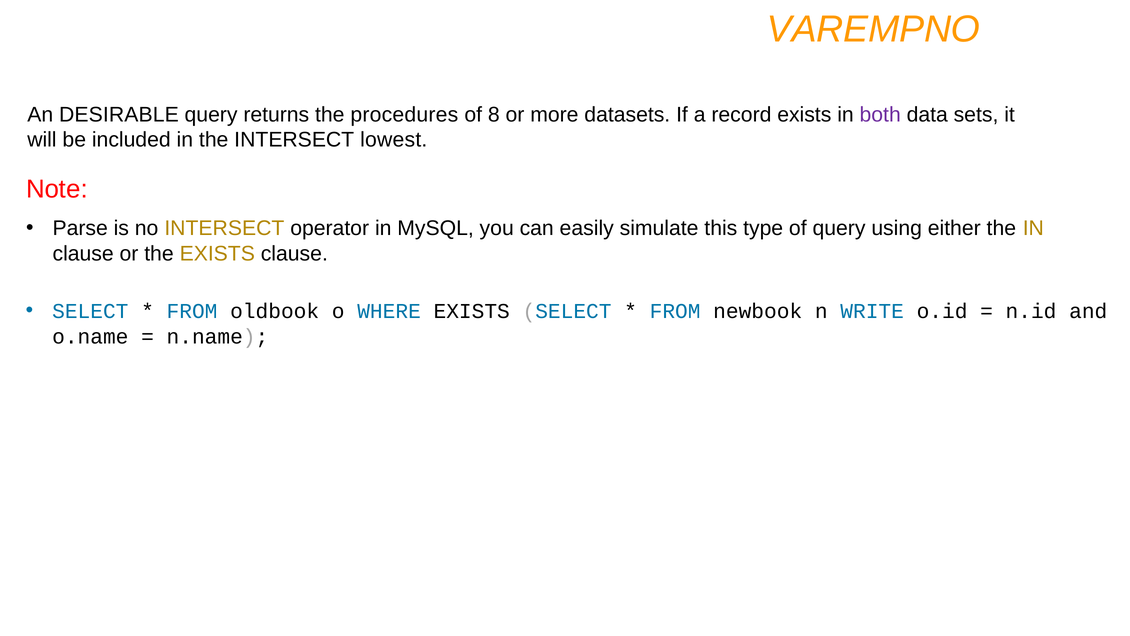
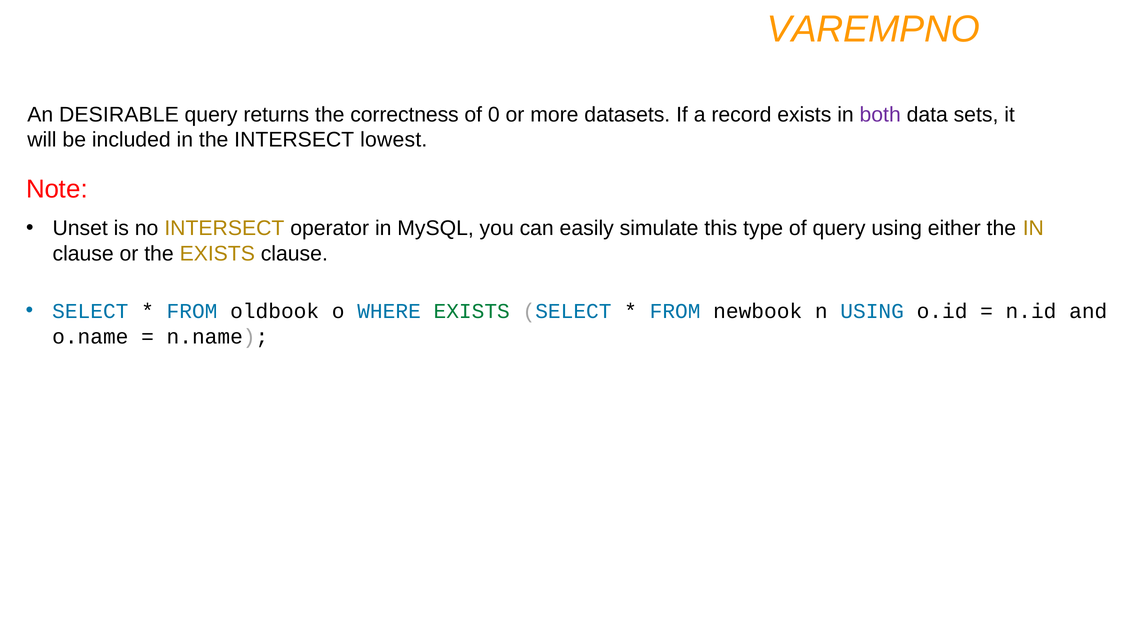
procedures: procedures -> correctness (405, 114)
8: 8 -> 0 (494, 114)
Parse: Parse -> Unset (80, 228)
EXISTS colour: black -> green (472, 311)
n WRITE: WRITE -> USING (872, 311)
